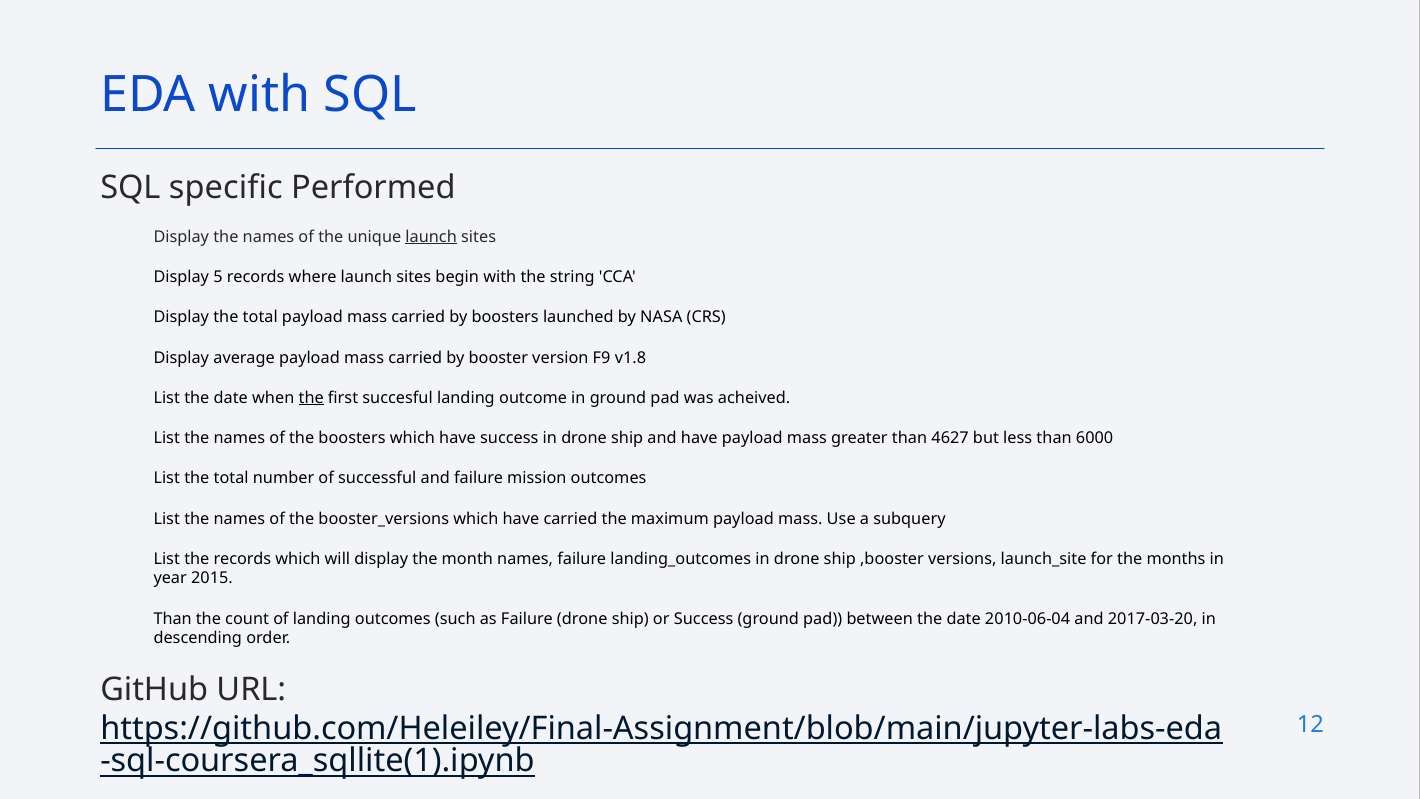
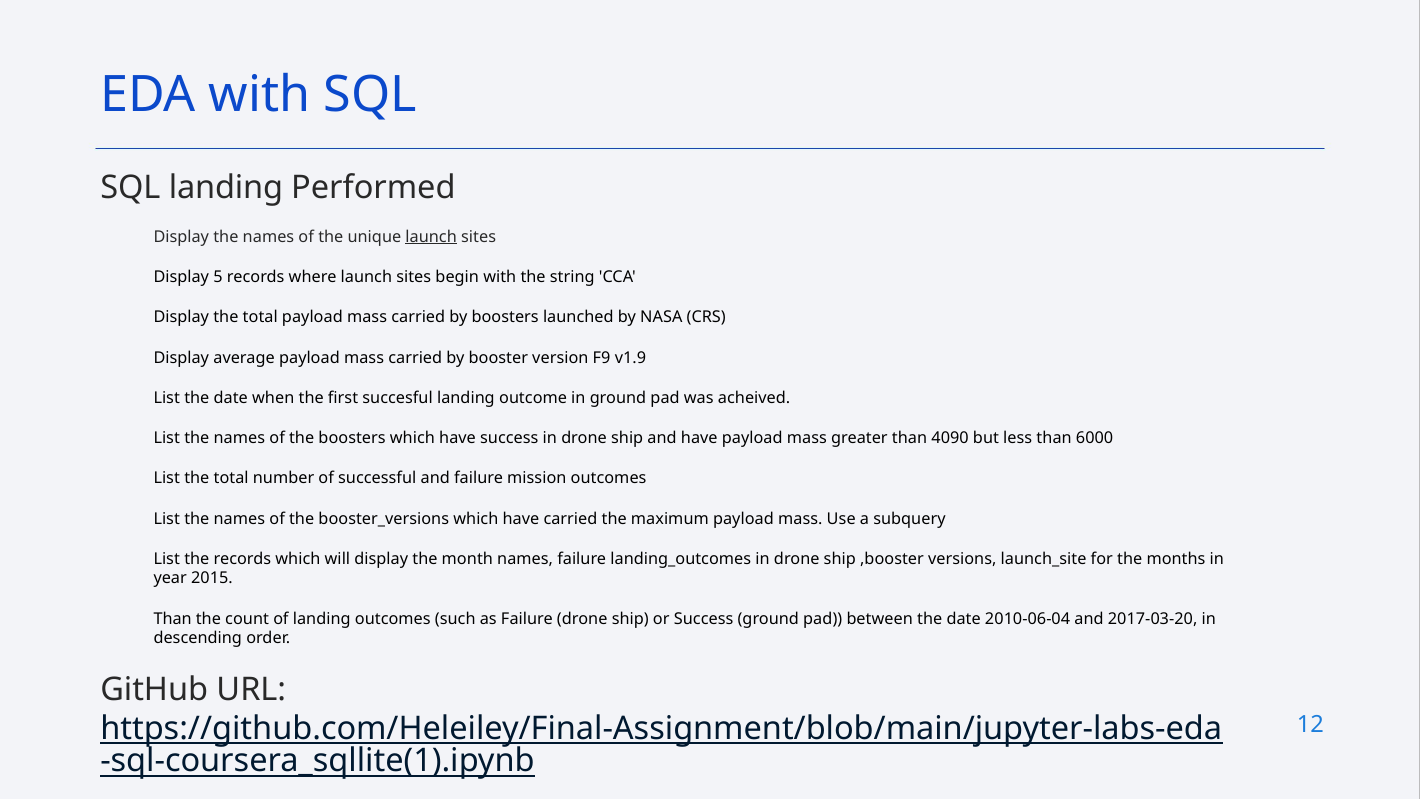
SQL specific: specific -> landing (226, 188)
v1.8: v1.8 -> v1.9 (630, 358)
the underline: present -> none (311, 398)
4627: 4627 -> 4090 (950, 438)
